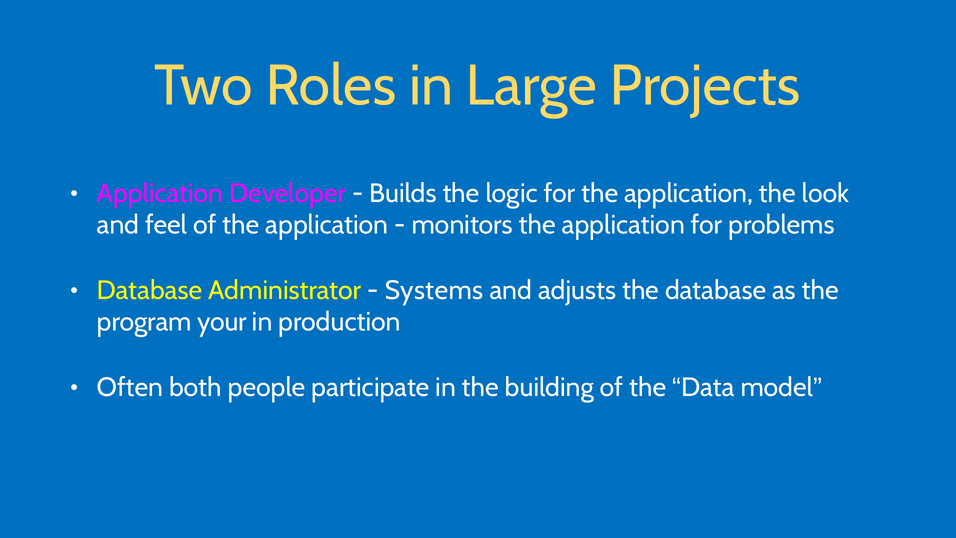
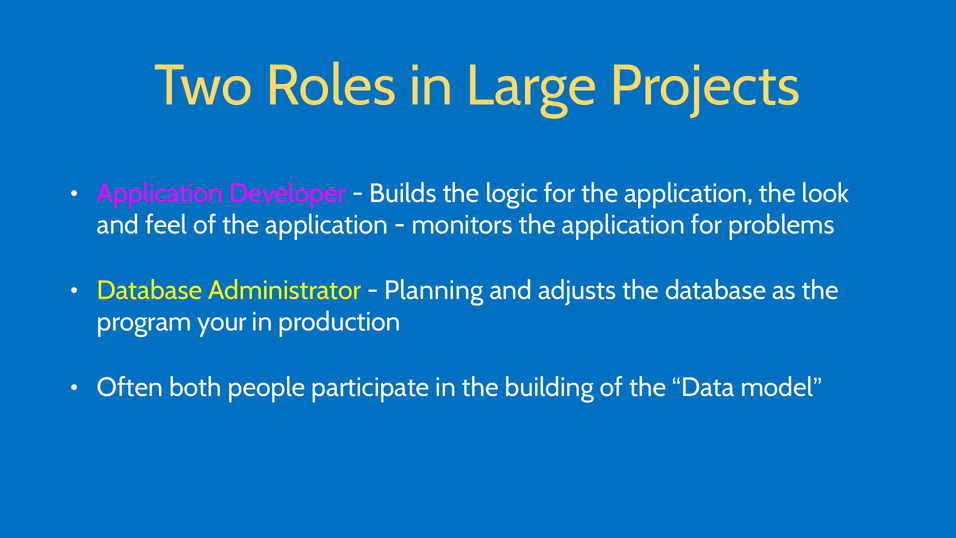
Systems: Systems -> Planning (434, 290)
